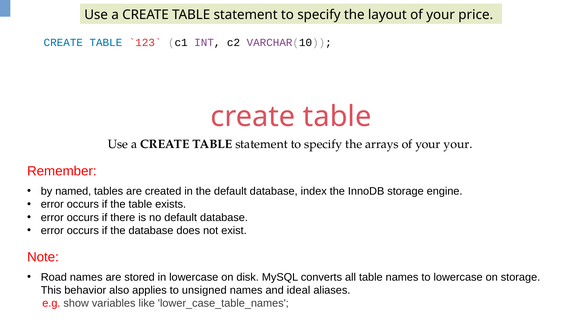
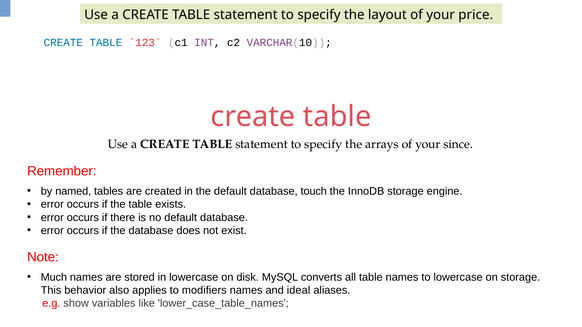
your your: your -> since (458, 144)
index: index -> touch (314, 192)
Road: Road -> Much (54, 277)
unsigned: unsigned -> modifiers (204, 291)
